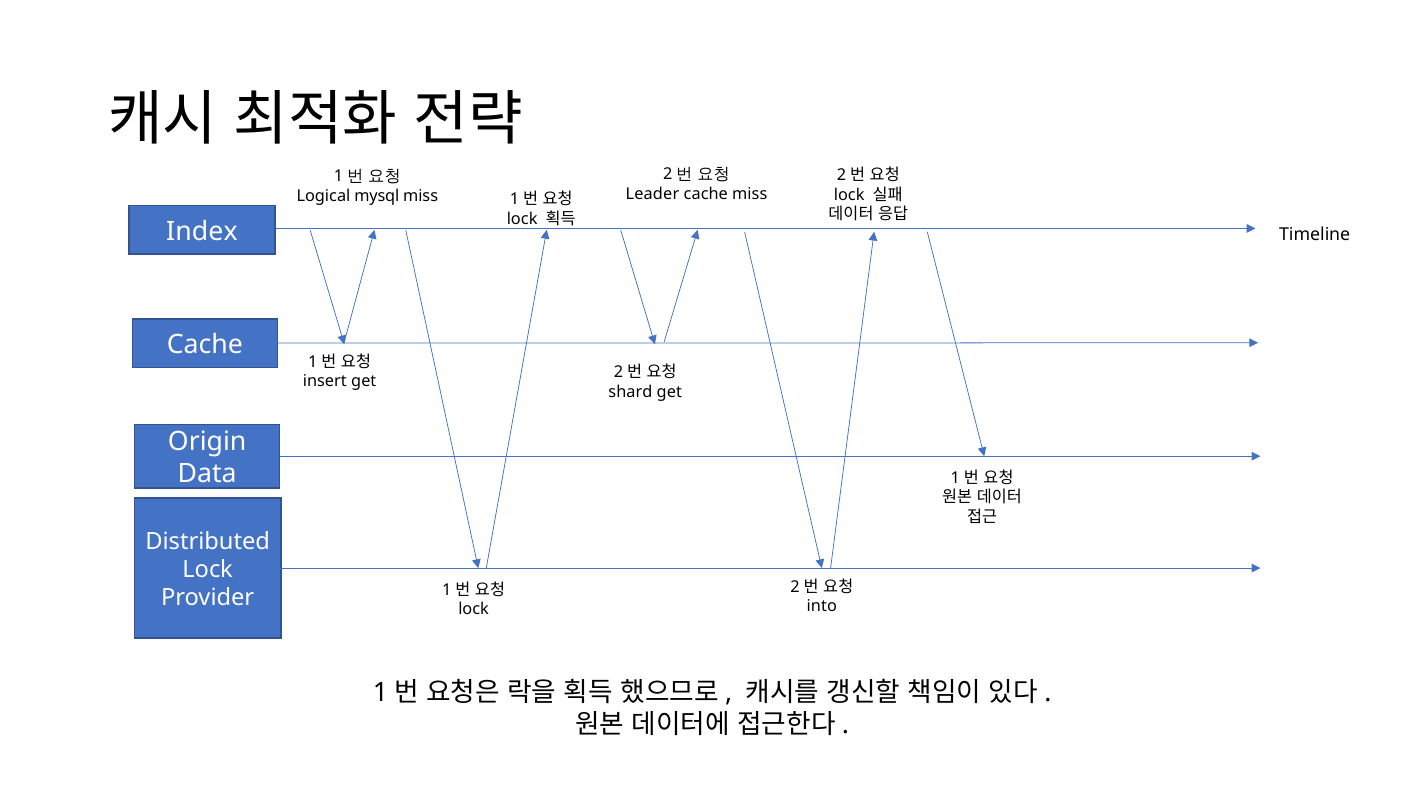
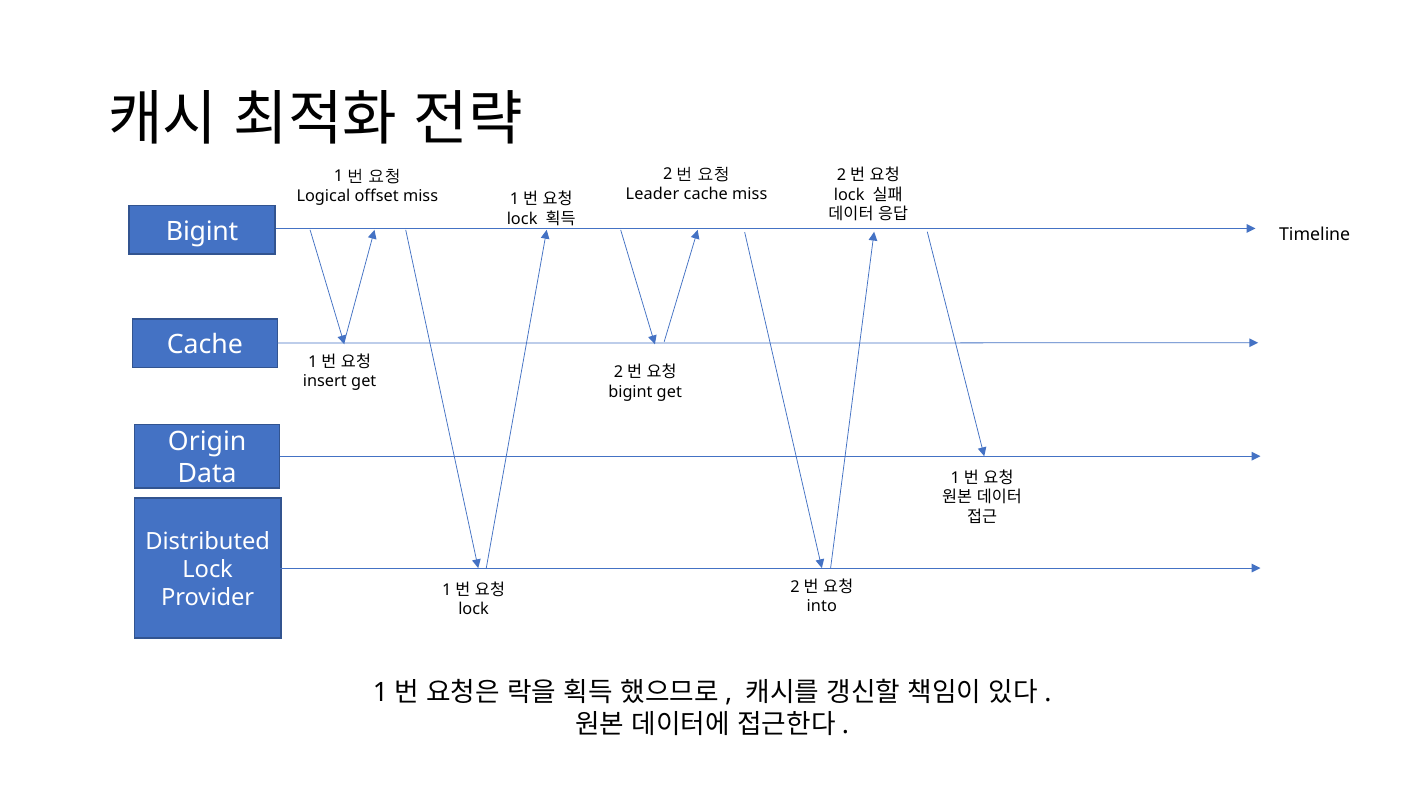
mysql: mysql -> offset (377, 196)
Index: Index -> Bigint (202, 232)
shard: shard -> bigint (630, 392)
